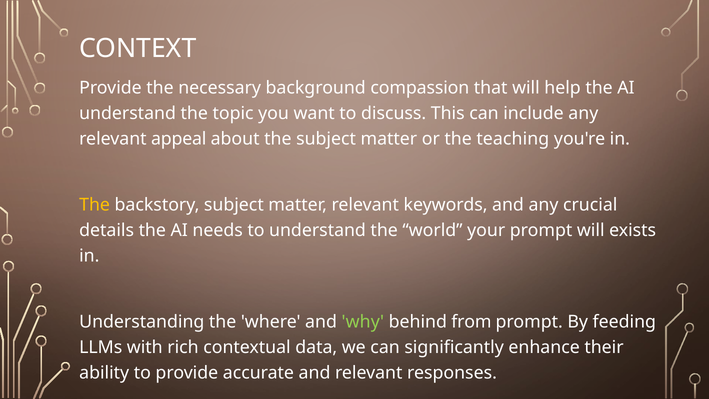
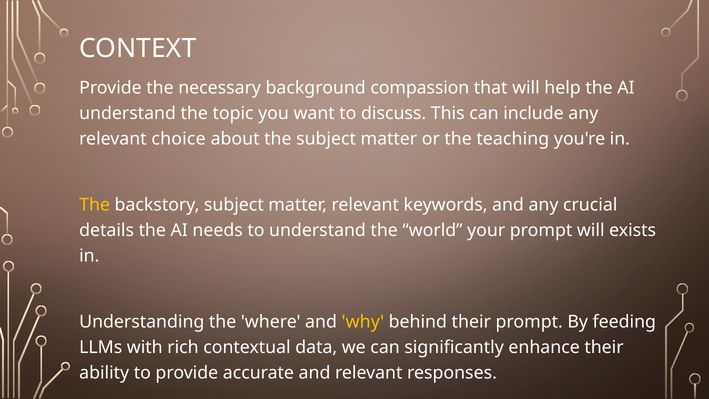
appeal: appeal -> choice (179, 139)
why colour: light green -> yellow (363, 322)
behind from: from -> their (471, 322)
